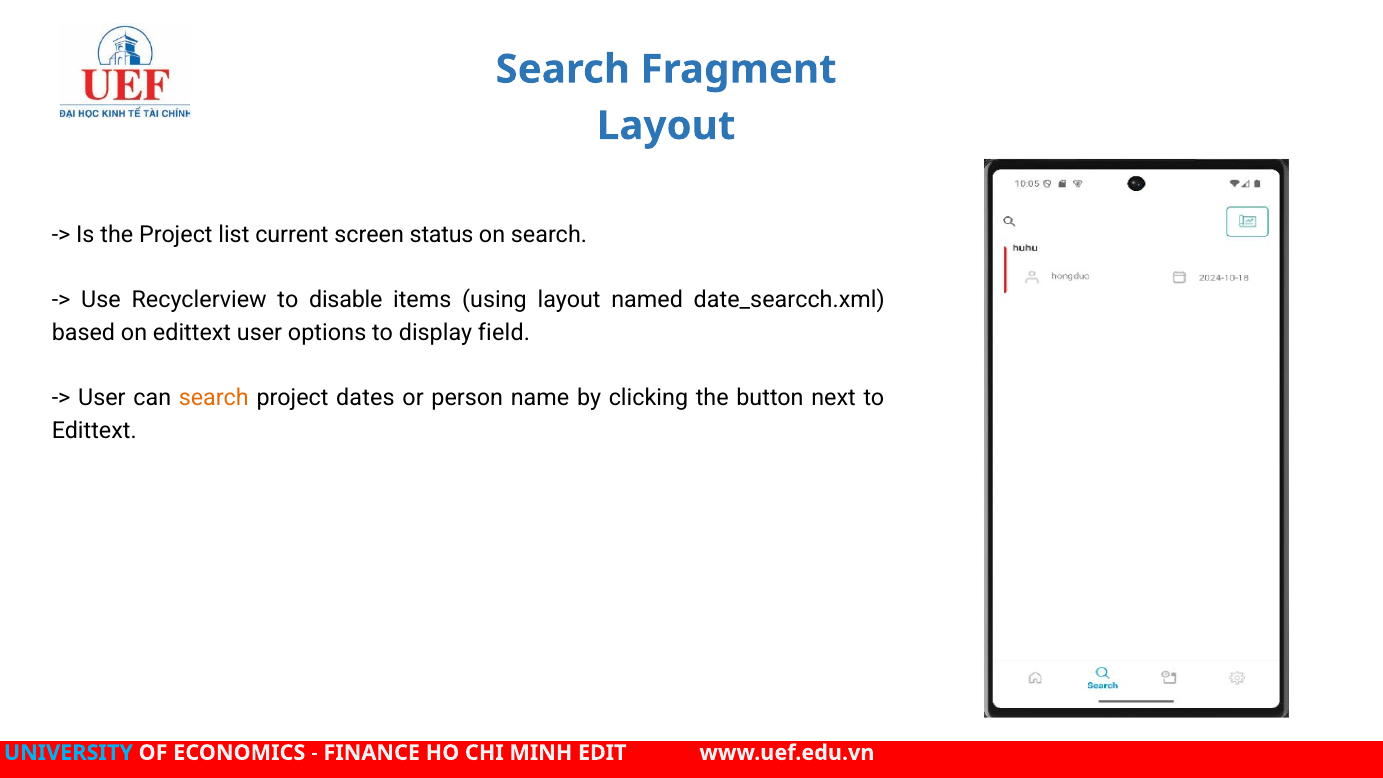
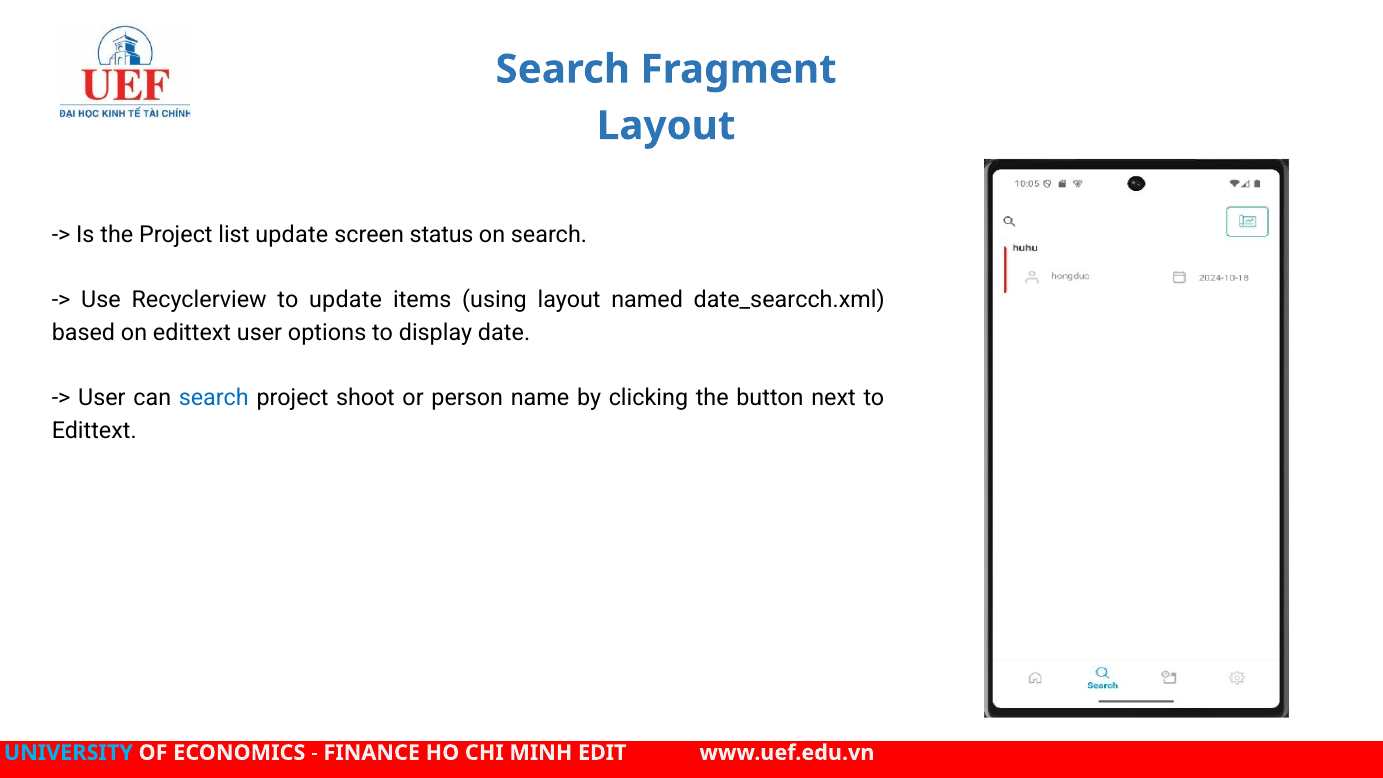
list current: current -> update (292, 234)
to disable: disable -> update (346, 300)
field: field -> date (504, 333)
search colour: orange -> blue (214, 398)
dates: dates -> shoot (366, 398)
